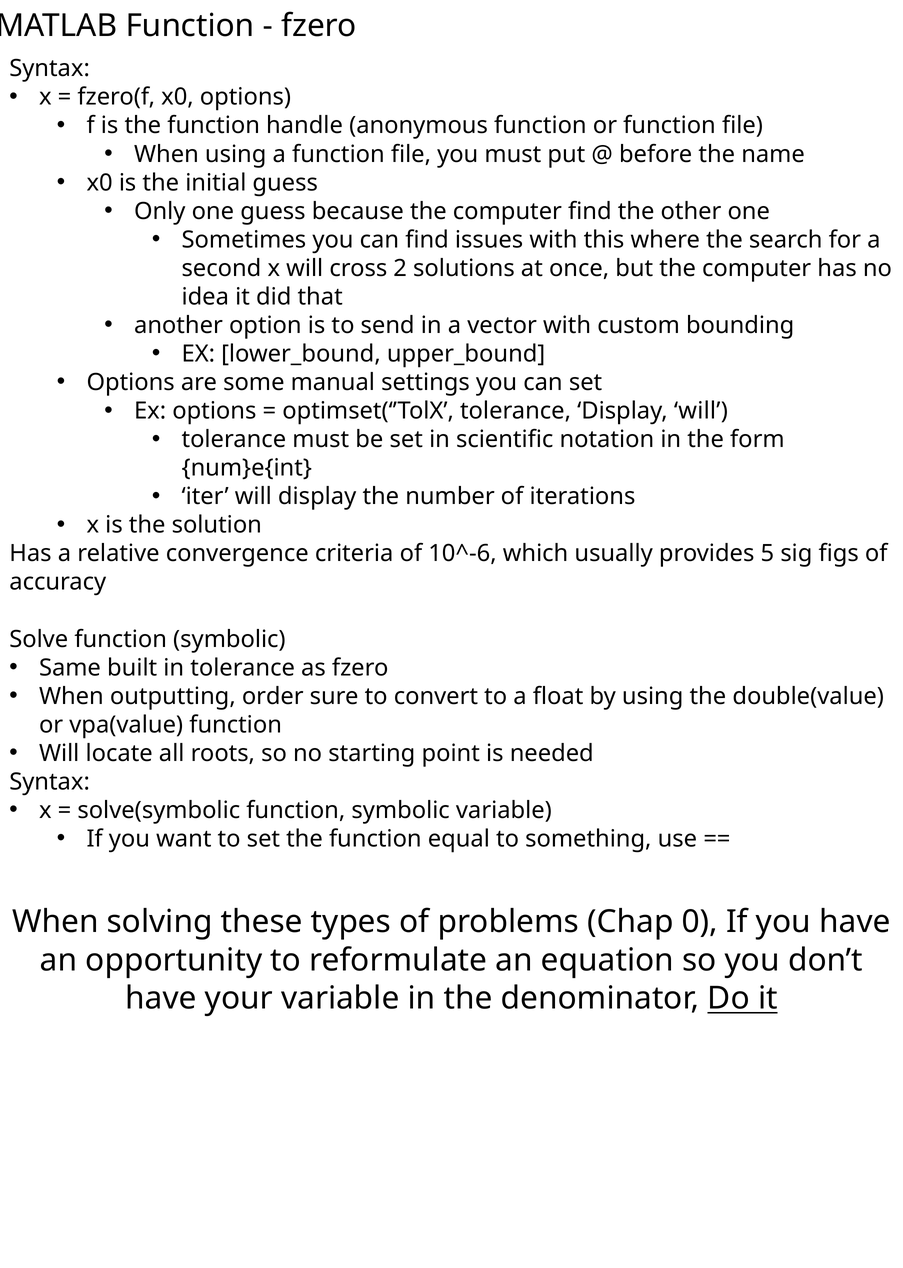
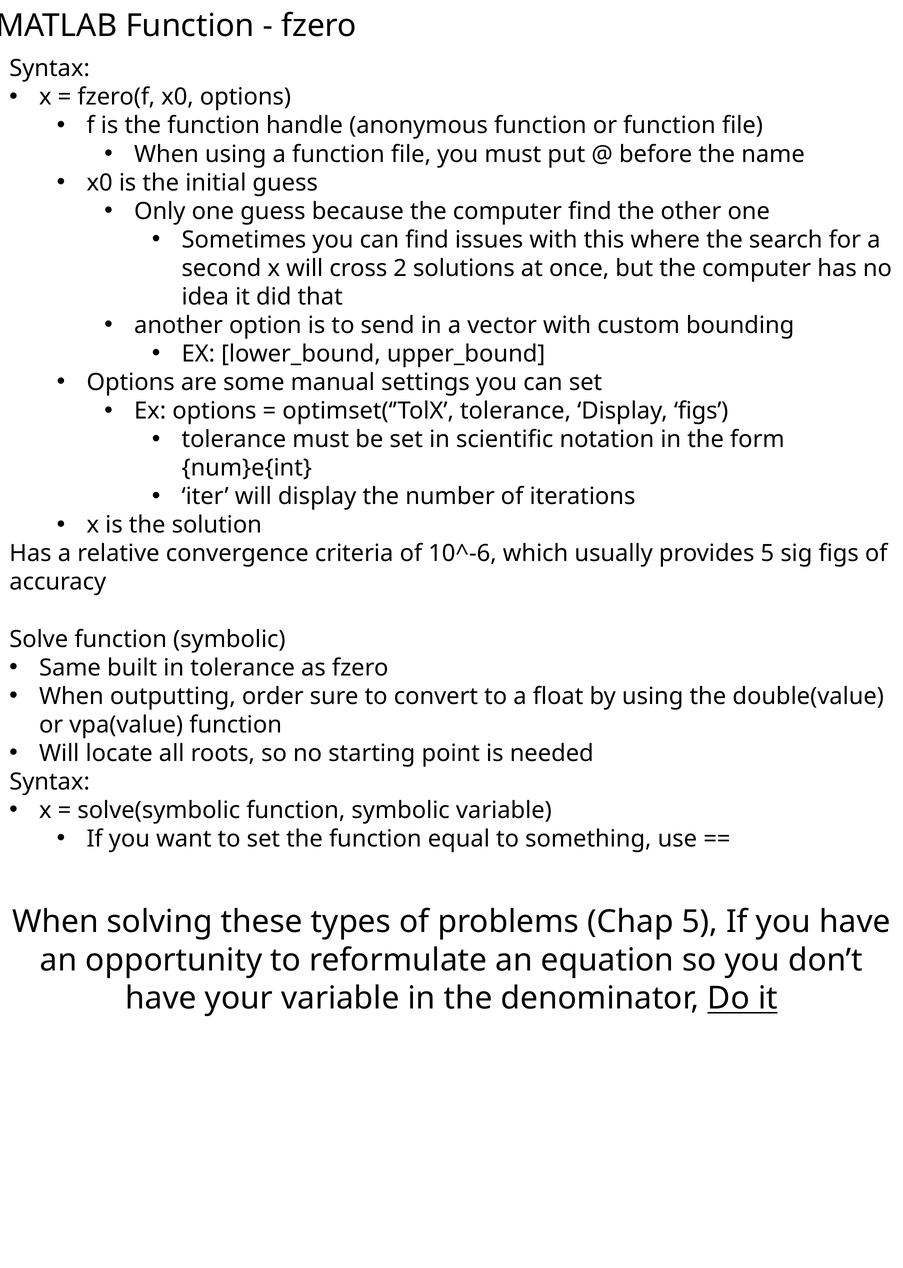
Display will: will -> figs (701, 411)
Chap 0: 0 -> 5 (700, 922)
